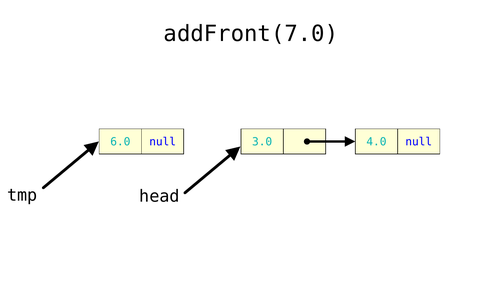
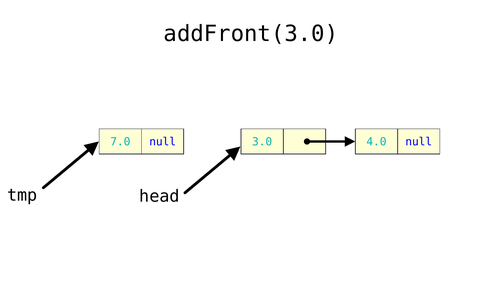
addFront(7.0: addFront(7.0 -> addFront(3.0 (251, 34)
6.0: 6.0 -> 7.0 (120, 141)
